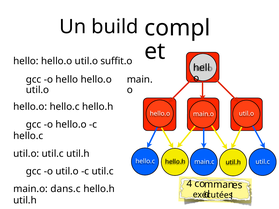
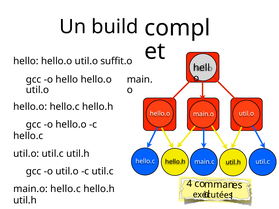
dans.c: dans.c -> hello.c (66, 189)
